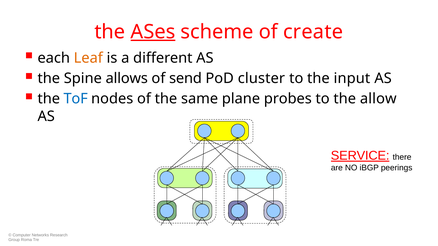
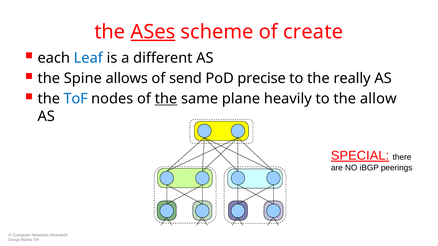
Leaf colour: orange -> blue (88, 58)
cluster: cluster -> precise (262, 78)
input: input -> really (352, 78)
the underline: none -> present (166, 99)
probes: probes -> heavily (288, 99)
SERVICE: SERVICE -> SPECIAL (360, 156)
